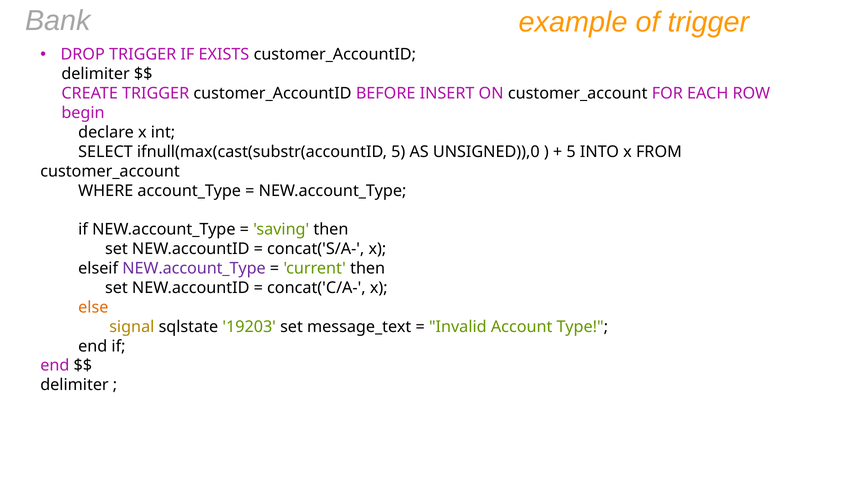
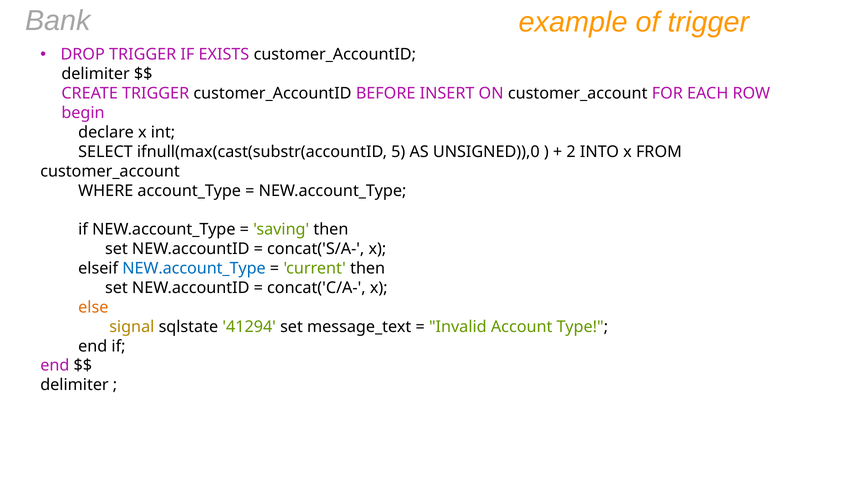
5: 5 -> 2 (571, 152)
NEW.account_Type colour: purple -> blue (194, 268)
19203: 19203 -> 41294 (249, 327)
